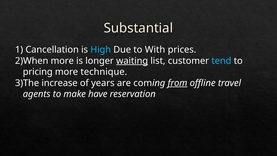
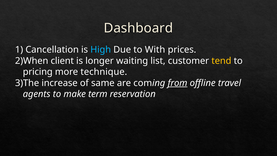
Substantial: Substantial -> Dashboard (138, 28)
more: more -> client (62, 61)
waiting underline: present -> none (132, 61)
tend colour: light blue -> yellow (221, 61)
years: years -> same (103, 83)
have: have -> term (98, 94)
